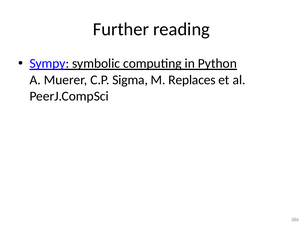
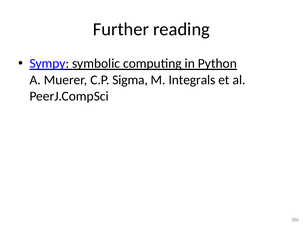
Replaces: Replaces -> Integrals (192, 80)
